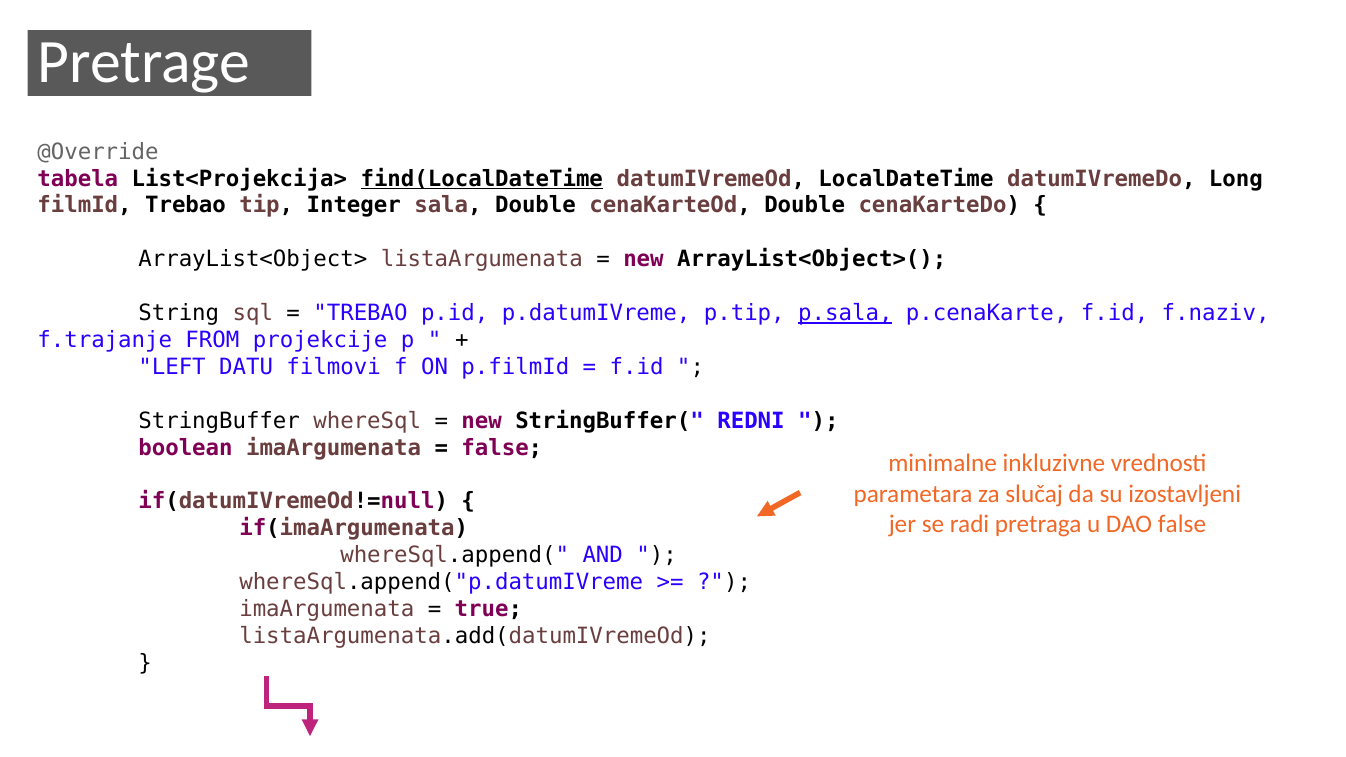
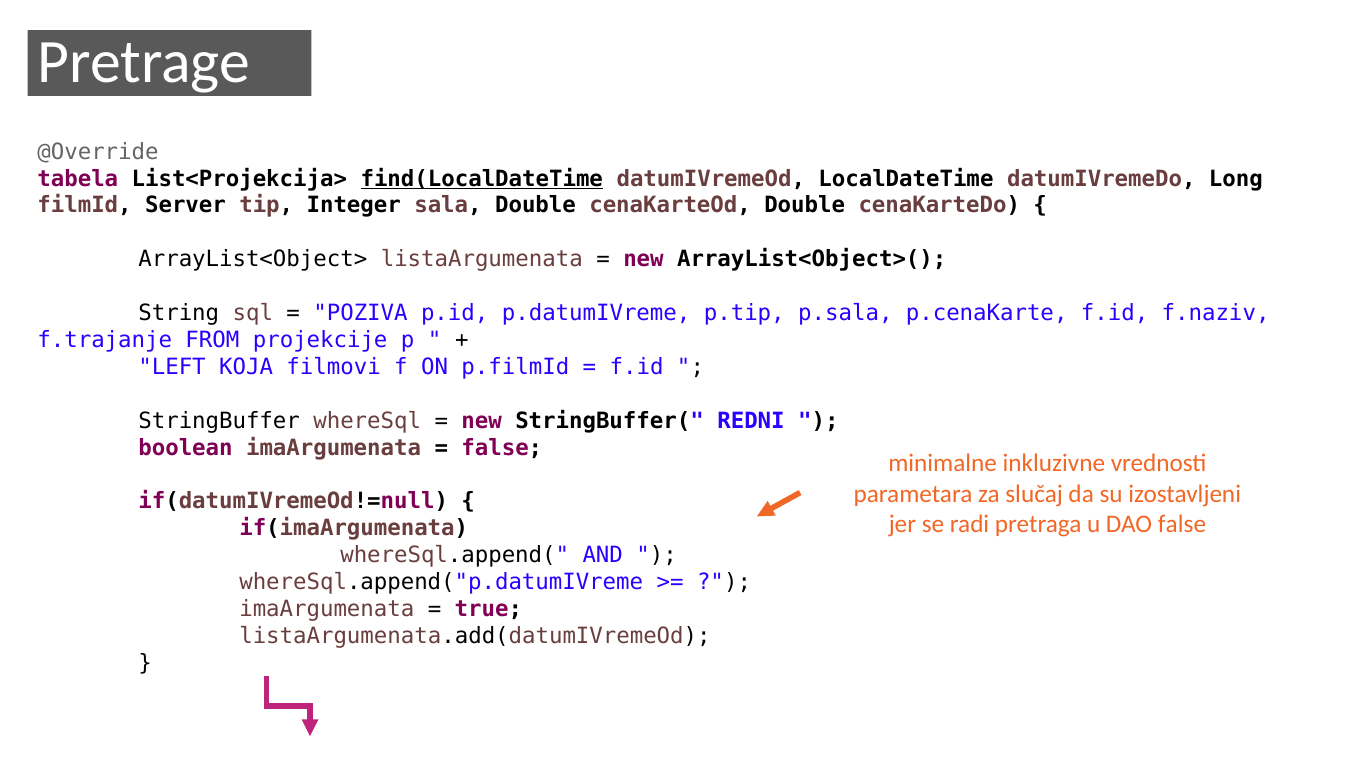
filmId Trebao: Trebao -> Server (186, 206)
TREBAO: TREBAO -> POZIVA (361, 313)
p.sala underline: present -> none (845, 313)
DATU: DATU -> KOJA (246, 367)
